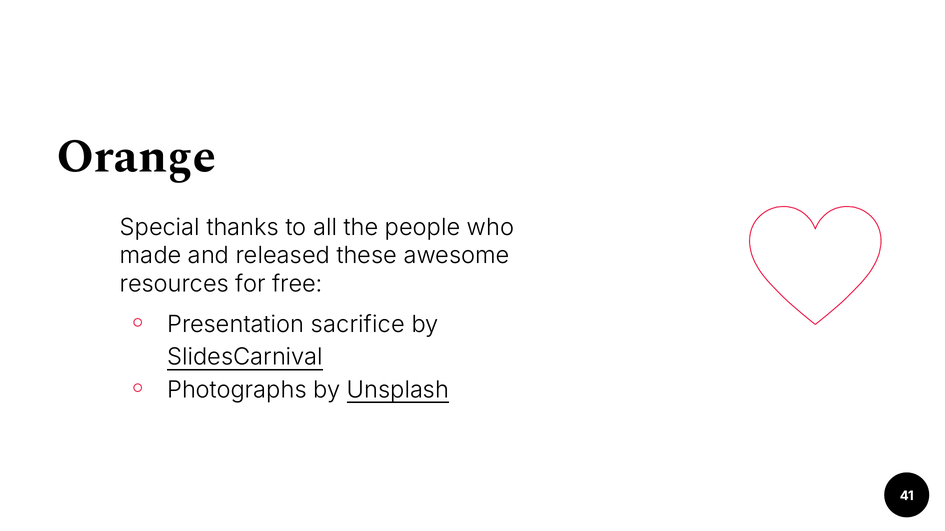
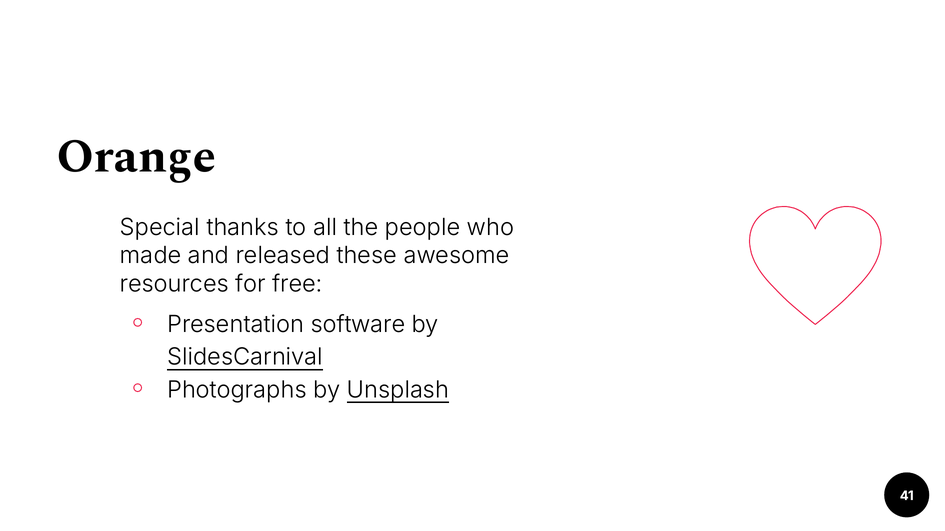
sacrifice: sacrifice -> software (358, 325)
